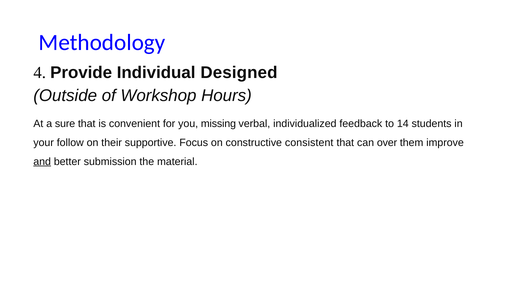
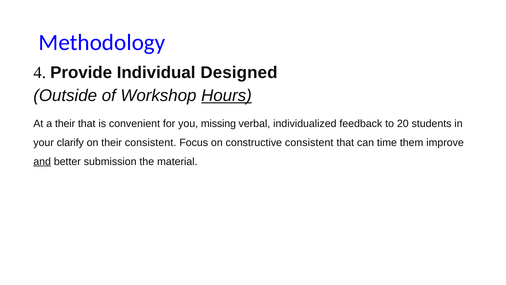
Hours underline: none -> present (226, 96)
a sure: sure -> their (65, 123)
14: 14 -> 20 (403, 123)
follow: follow -> clarify (70, 142)
their supportive: supportive -> consistent (151, 142)
over: over -> time (387, 142)
